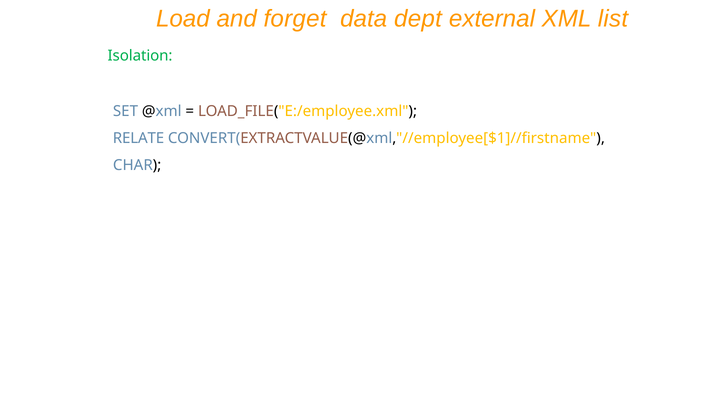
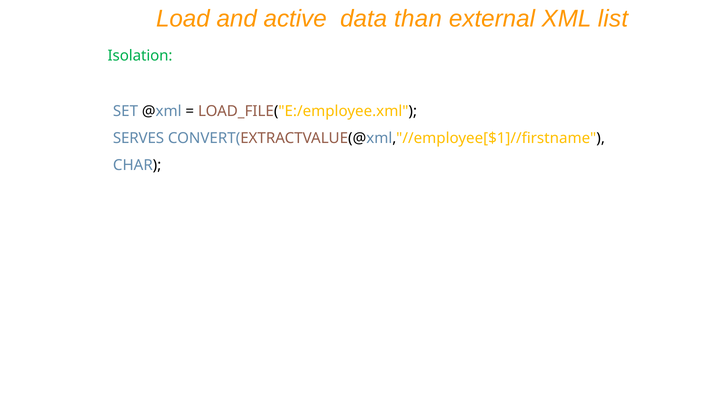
forget: forget -> active (295, 19)
dept: dept -> than (418, 19)
RELATE: RELATE -> SERVES (139, 138)
